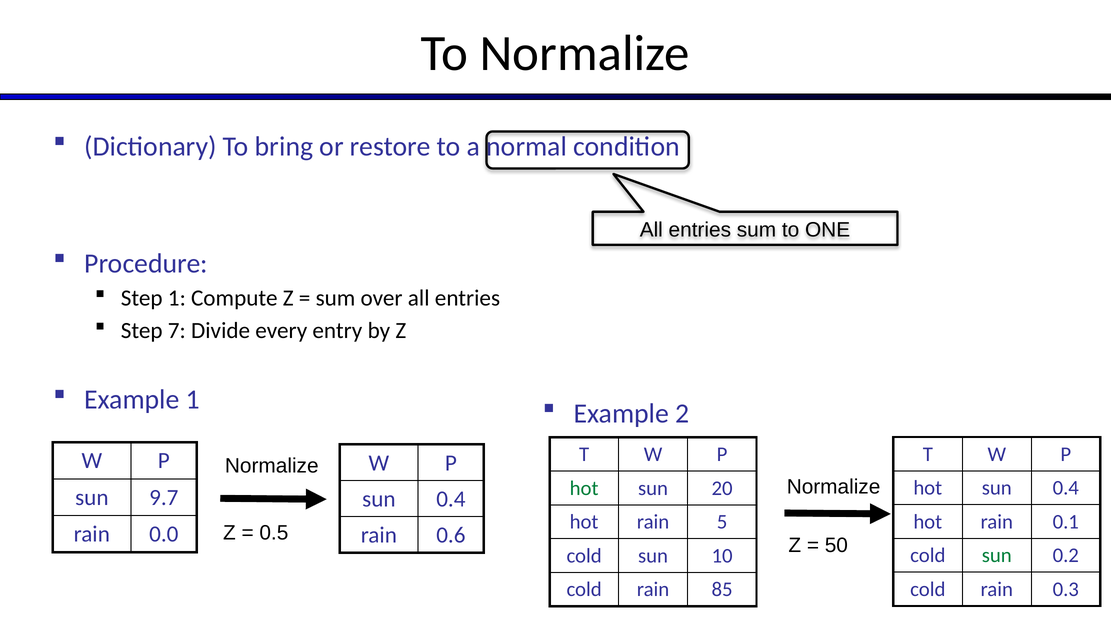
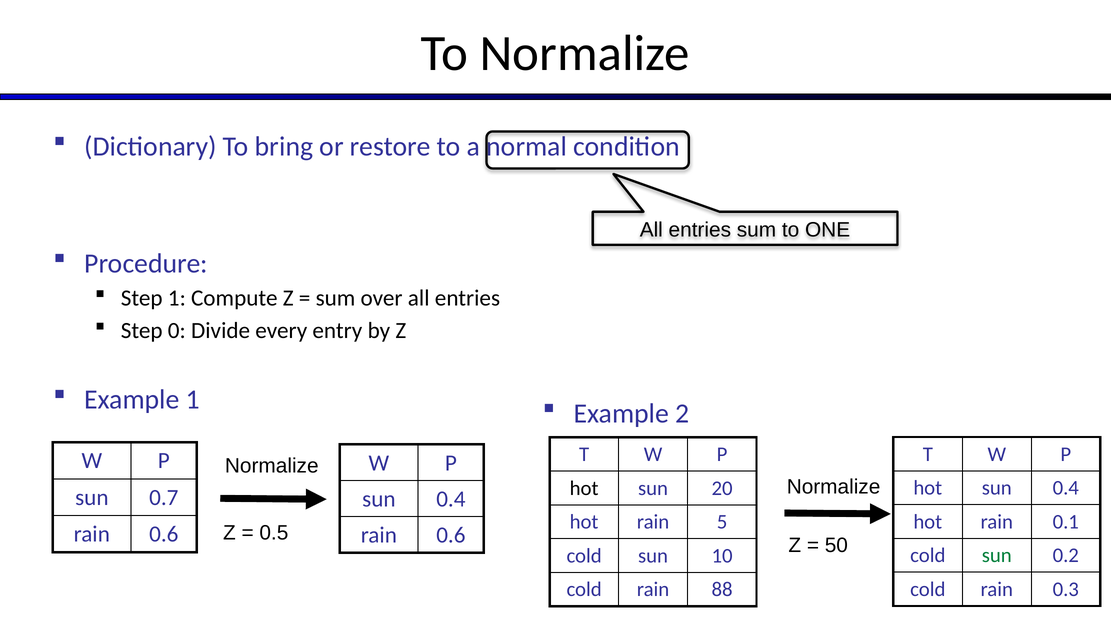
7: 7 -> 0 (177, 331)
hot colour: green -> black (584, 488)
9.7: 9.7 -> 0.7 (164, 497)
0.0: 0.0 -> 0.6 (164, 534)
85: 85 -> 88 (722, 589)
